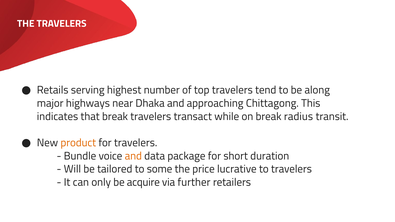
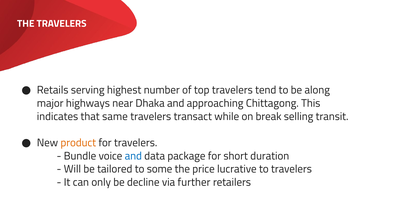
that break: break -> same (115, 117)
radius: radius -> selling (299, 117)
and colour: orange -> blue (133, 156)
acquire: acquire -> decline (143, 182)
